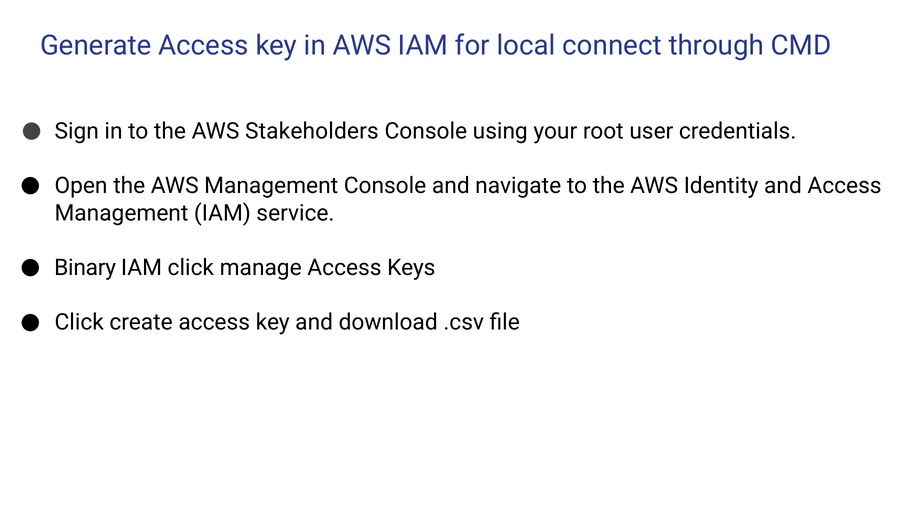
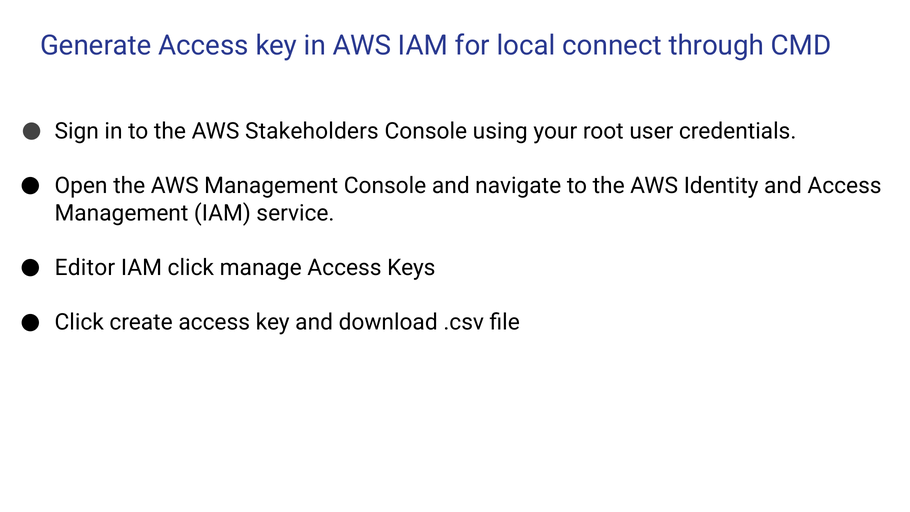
Binary: Binary -> Editor (85, 268)
